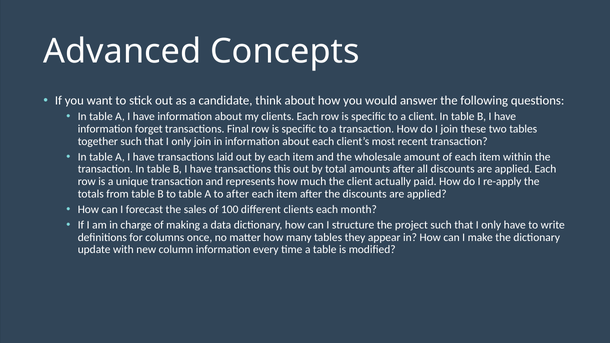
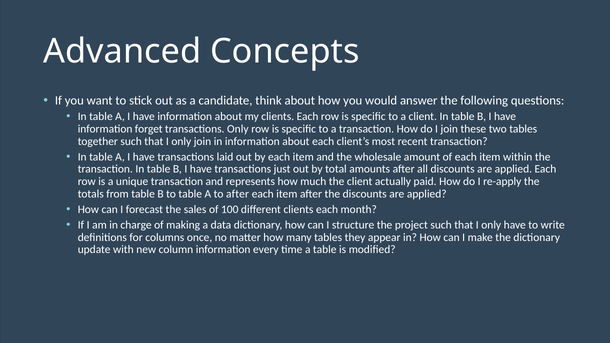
transactions Final: Final -> Only (238, 129)
this: this -> just (282, 169)
